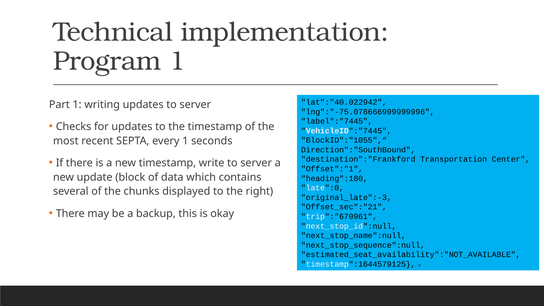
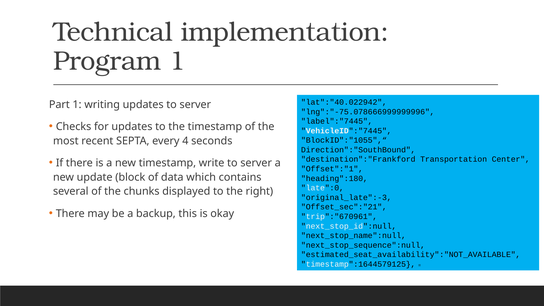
every 1: 1 -> 4 (185, 141)
